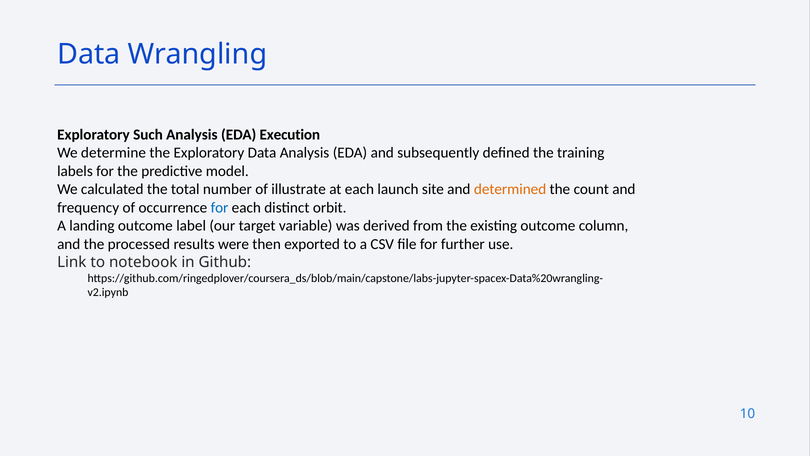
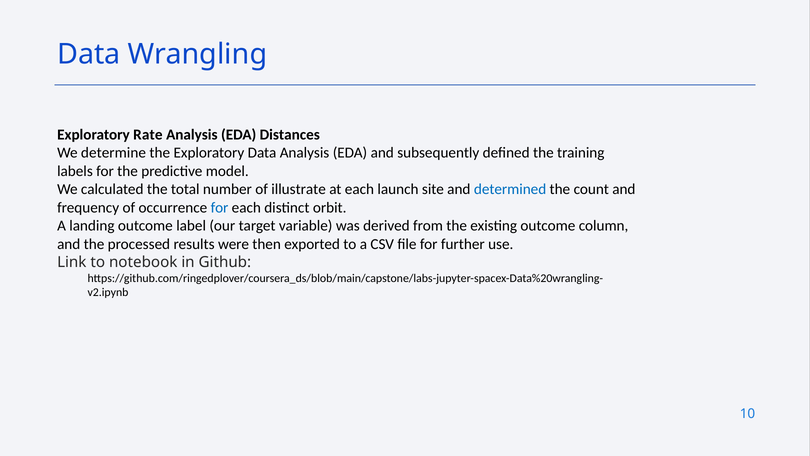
Such: Such -> Rate (148, 134)
Execution: Execution -> Distances (290, 134)
determined colour: orange -> blue (510, 189)
